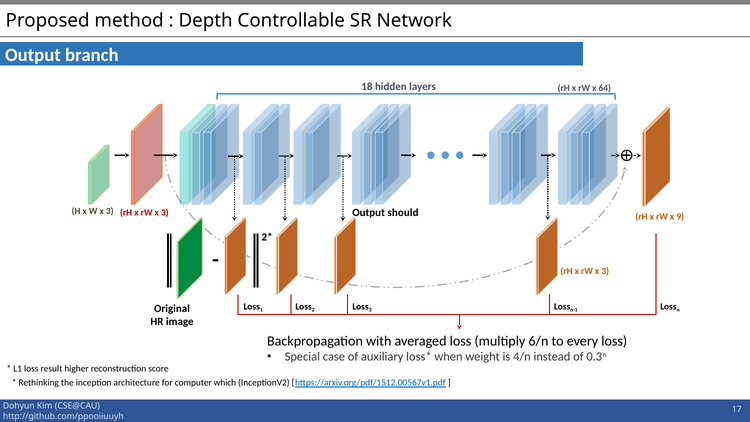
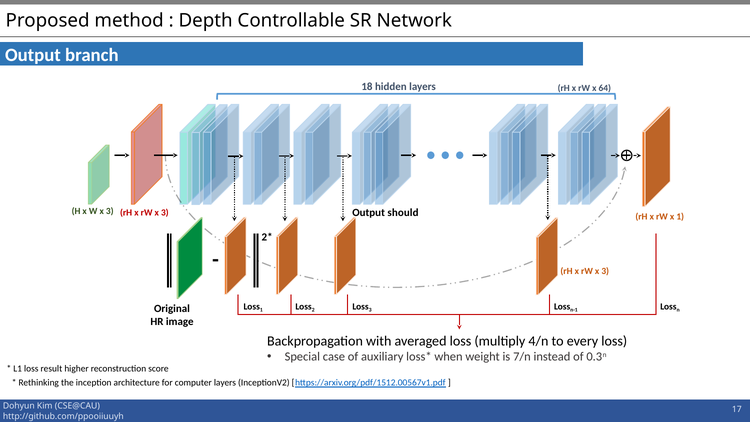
x 9: 9 -> 1 (680, 217)
6/n: 6/n -> 4/n (538, 341)
4/n: 4/n -> 7/n (522, 357)
computer which: which -> layers (225, 383)
